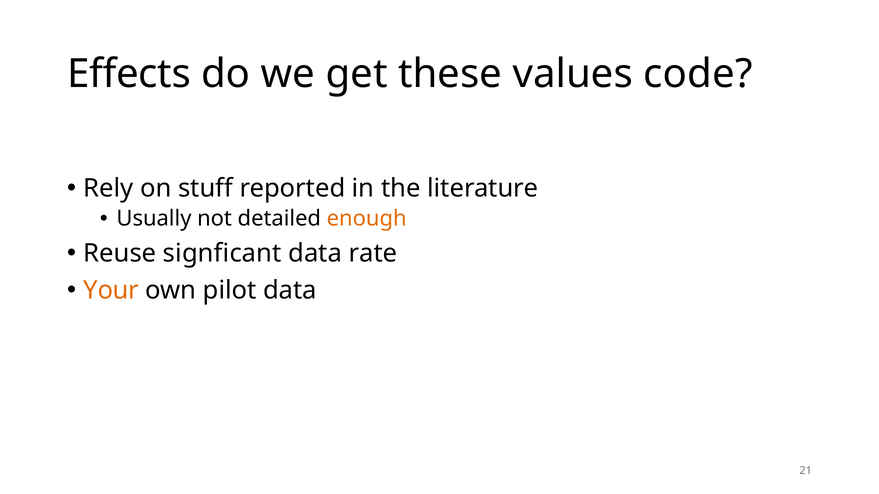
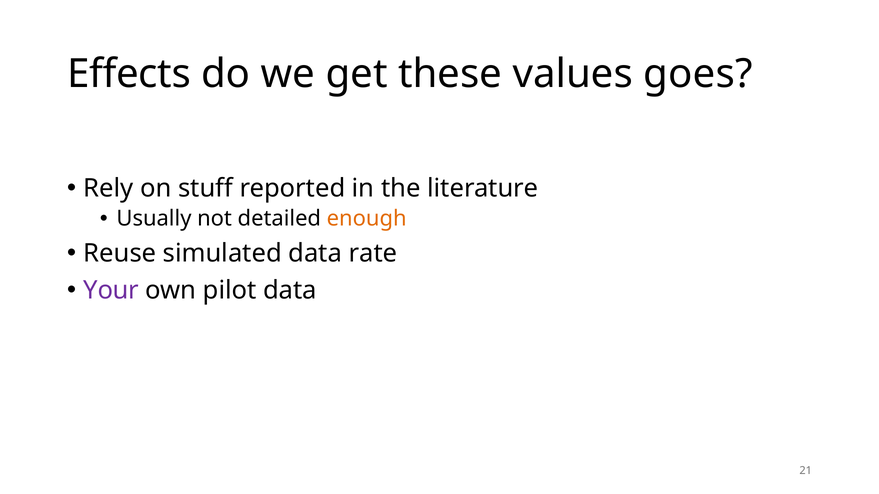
code: code -> goes (698, 74)
signficant: signficant -> simulated (222, 254)
Your colour: orange -> purple (111, 291)
